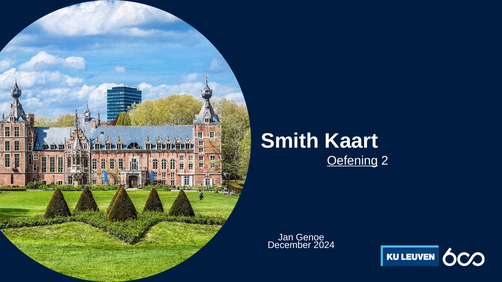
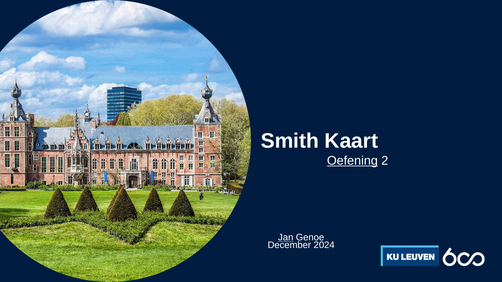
Jan underline: none -> present (286, 238)
